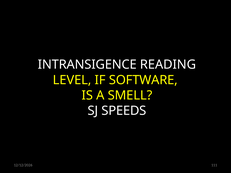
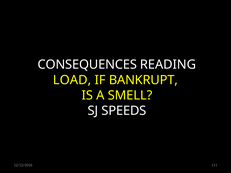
INTRANSIGENCE: INTRANSIGENCE -> CONSEQUENCES (87, 65)
LEVEL: LEVEL -> LOAD (72, 80)
SOFTWARE: SOFTWARE -> BANKRUPT (143, 80)
